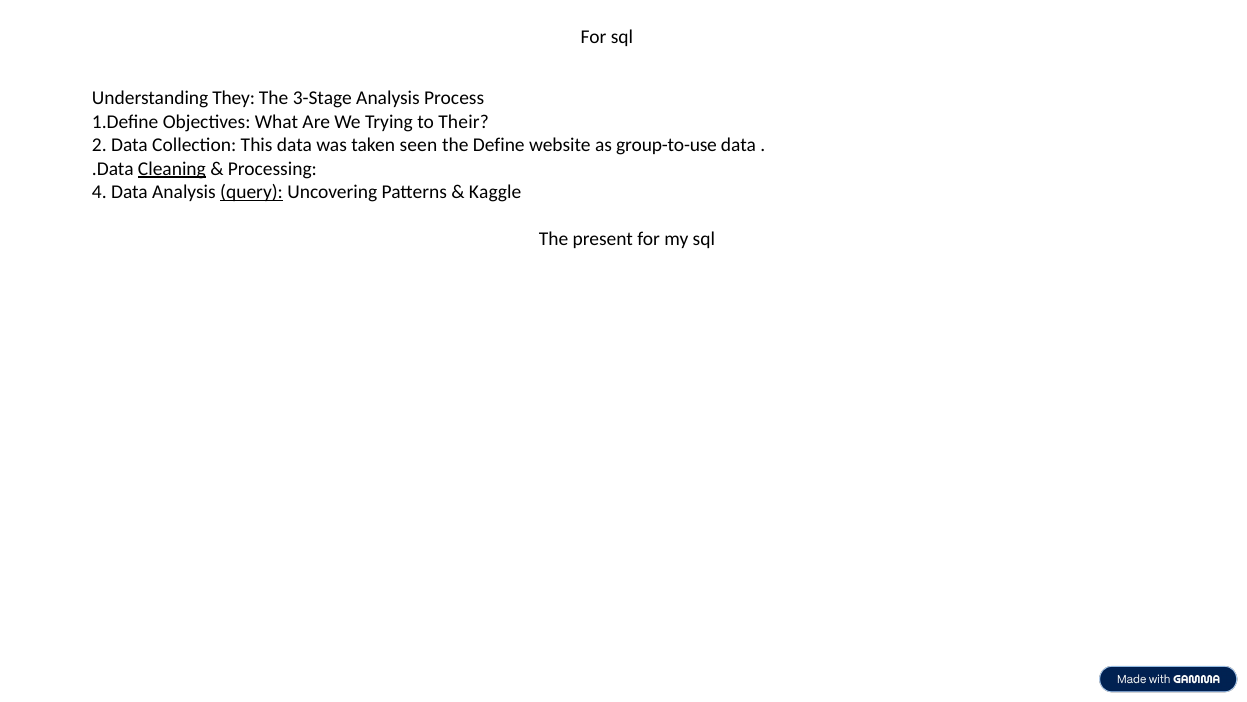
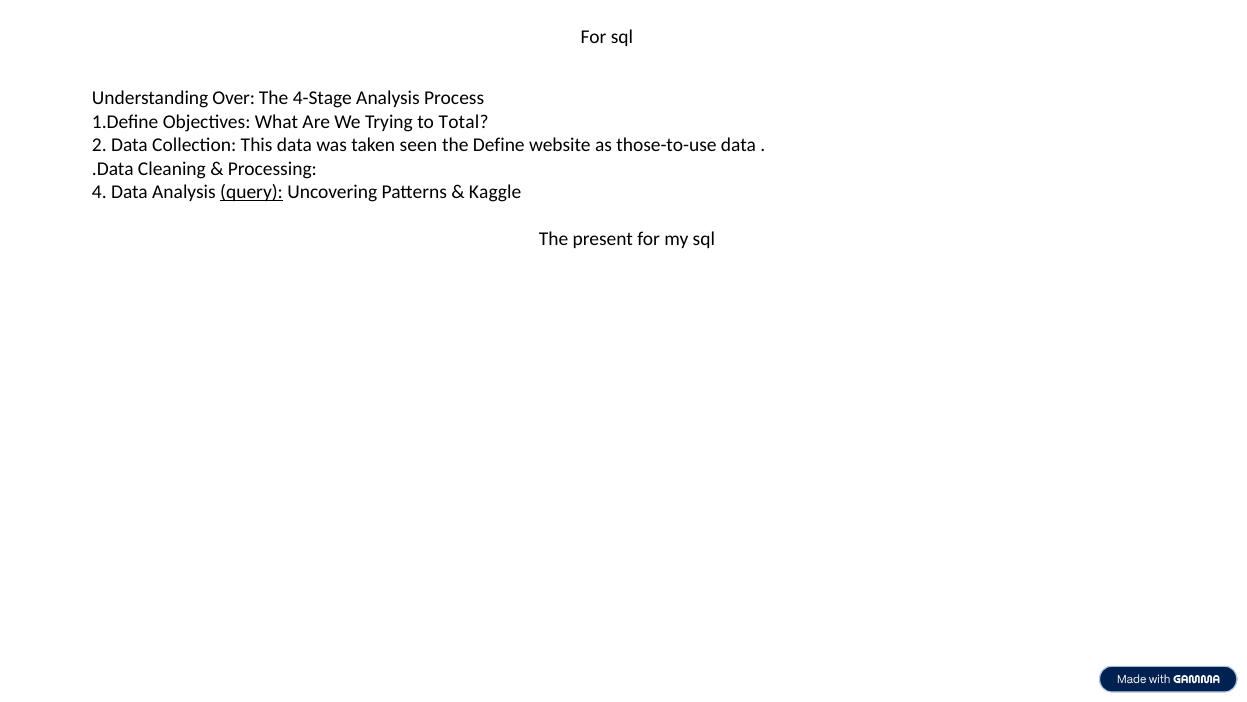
They: They -> Over (234, 98)
3-Stage: 3-Stage -> 4-Stage (322, 98)
Their: Their -> Total (464, 122)
group-to-use: group-to-use -> those-to-use (666, 145)
Cleaning underline: present -> none (172, 168)
